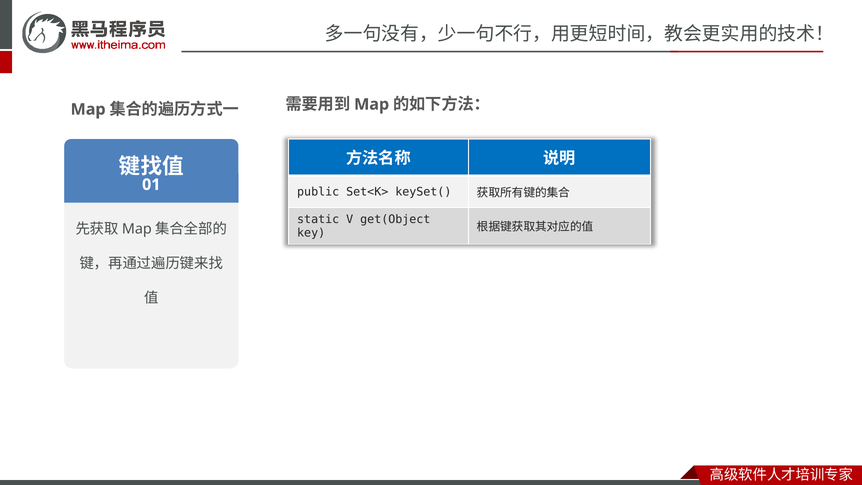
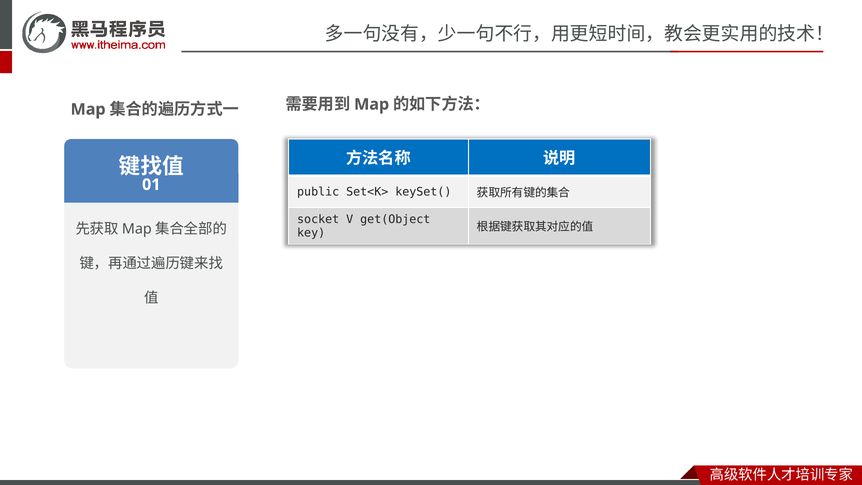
static: static -> socket (318, 219)
